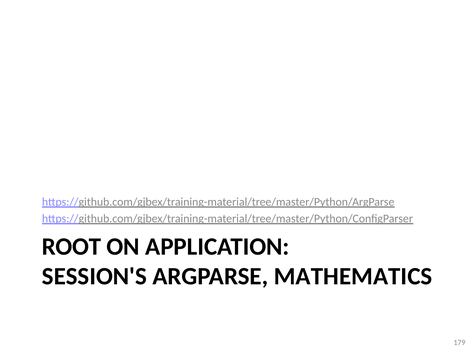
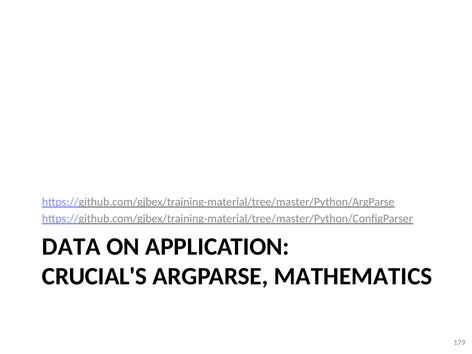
ROOT: ROOT -> DATA (71, 247)
SESSION'S: SESSION'S -> CRUCIAL'S (95, 276)
